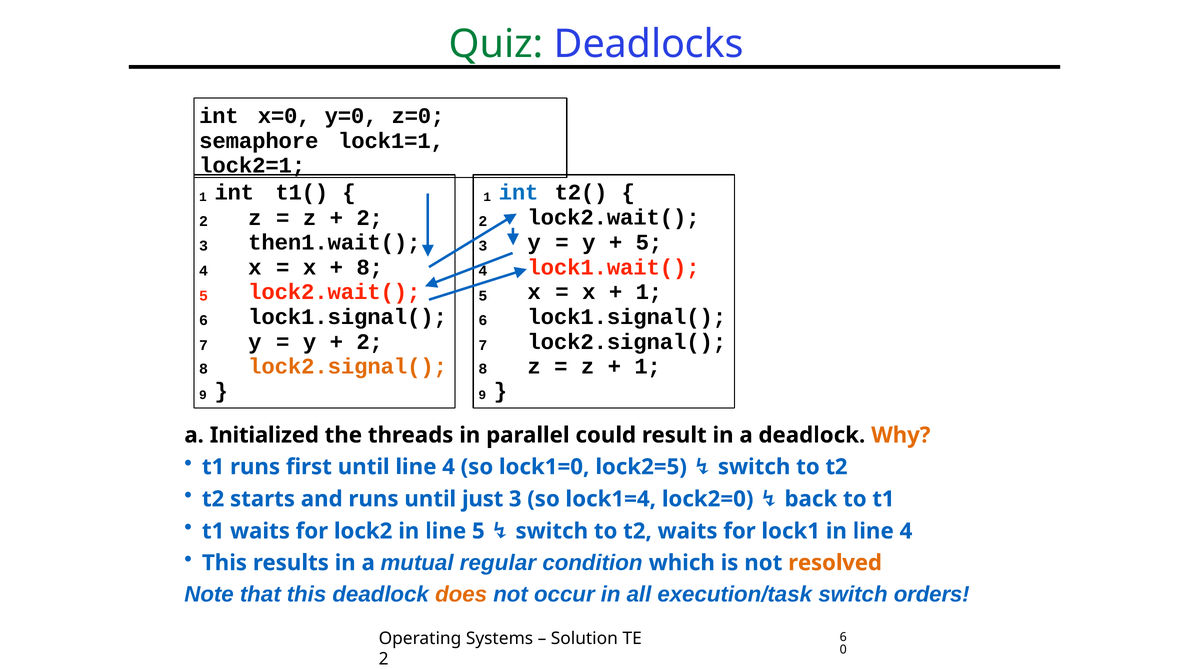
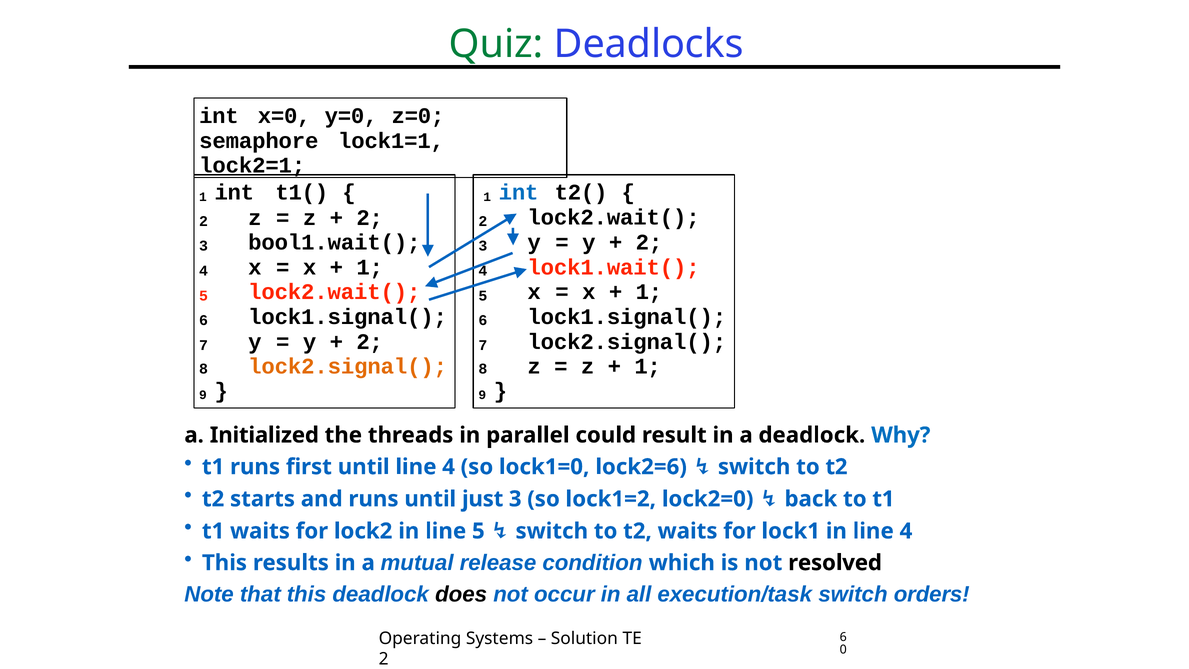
then1.wait(: then1.wait( -> bool1.wait( (334, 242)
5: 5 -> 2 (649, 242)
8: 8 -> 1 (370, 267)
Why colour: orange -> blue (901, 435)
lock2=5: lock2=5 -> lock2=6 (641, 467)
lock1=4: lock1=4 -> lock1=2 (611, 499)
regular: regular -> release (498, 563)
resolved colour: orange -> black (835, 563)
does colour: orange -> black (461, 594)
